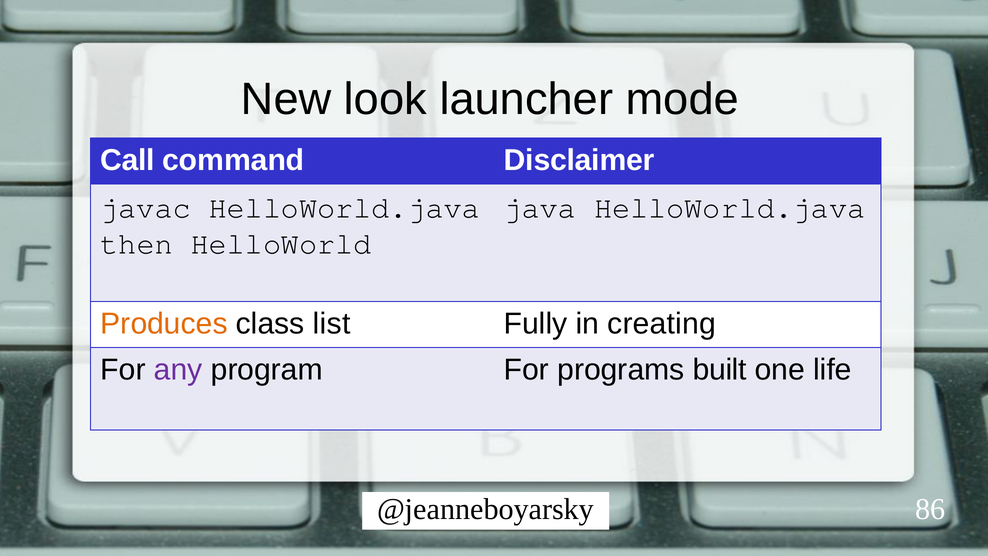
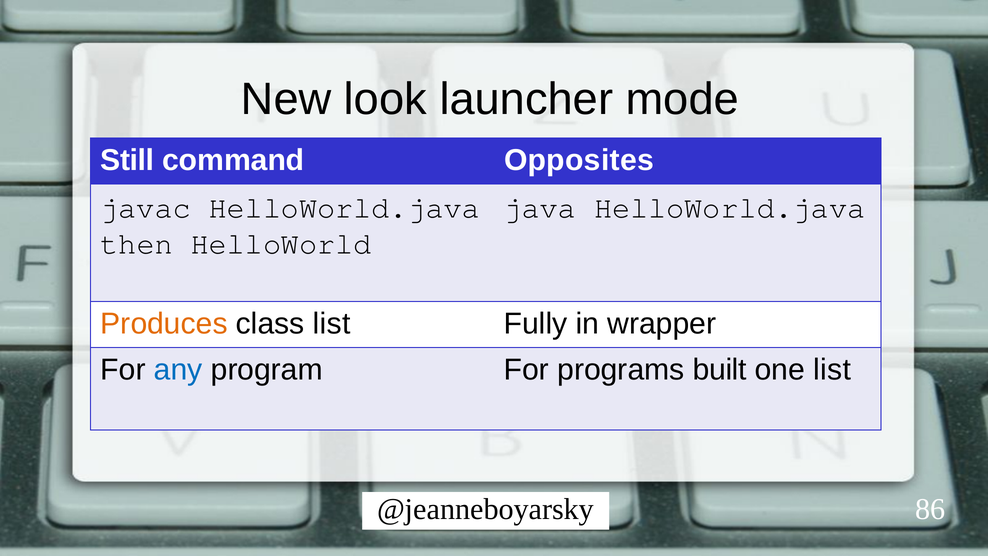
Call: Call -> Still (127, 160)
Disclaimer: Disclaimer -> Opposites (579, 160)
creating: creating -> wrapper (662, 324)
any colour: purple -> blue (178, 370)
one life: life -> list (832, 370)
